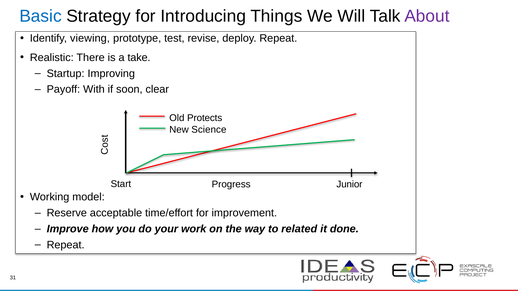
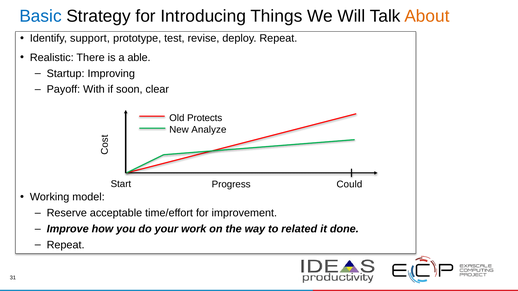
About colour: purple -> orange (427, 16)
viewing: viewing -> support (90, 38)
take: take -> able (139, 58)
Science: Science -> Analyze (209, 130)
Junior: Junior -> Could (349, 185)
